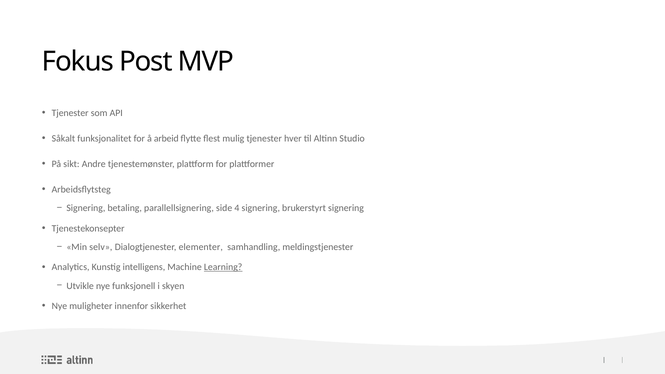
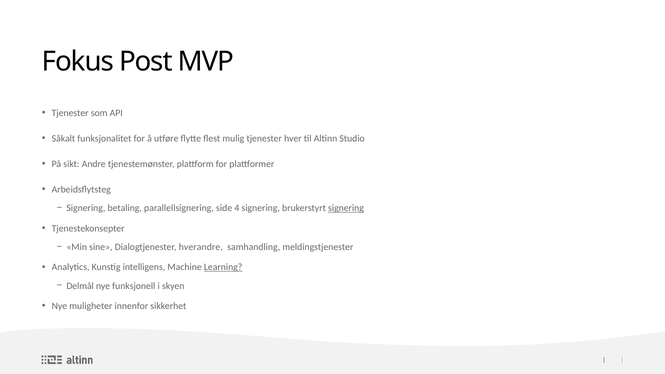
arbeid: arbeid -> utføre (166, 139)
signering underline: none -> present (346, 208)
selv: selv -> sine (101, 247)
elementer: elementer -> hverandre (201, 247)
Utvikle: Utvikle -> Delmål (80, 286)
